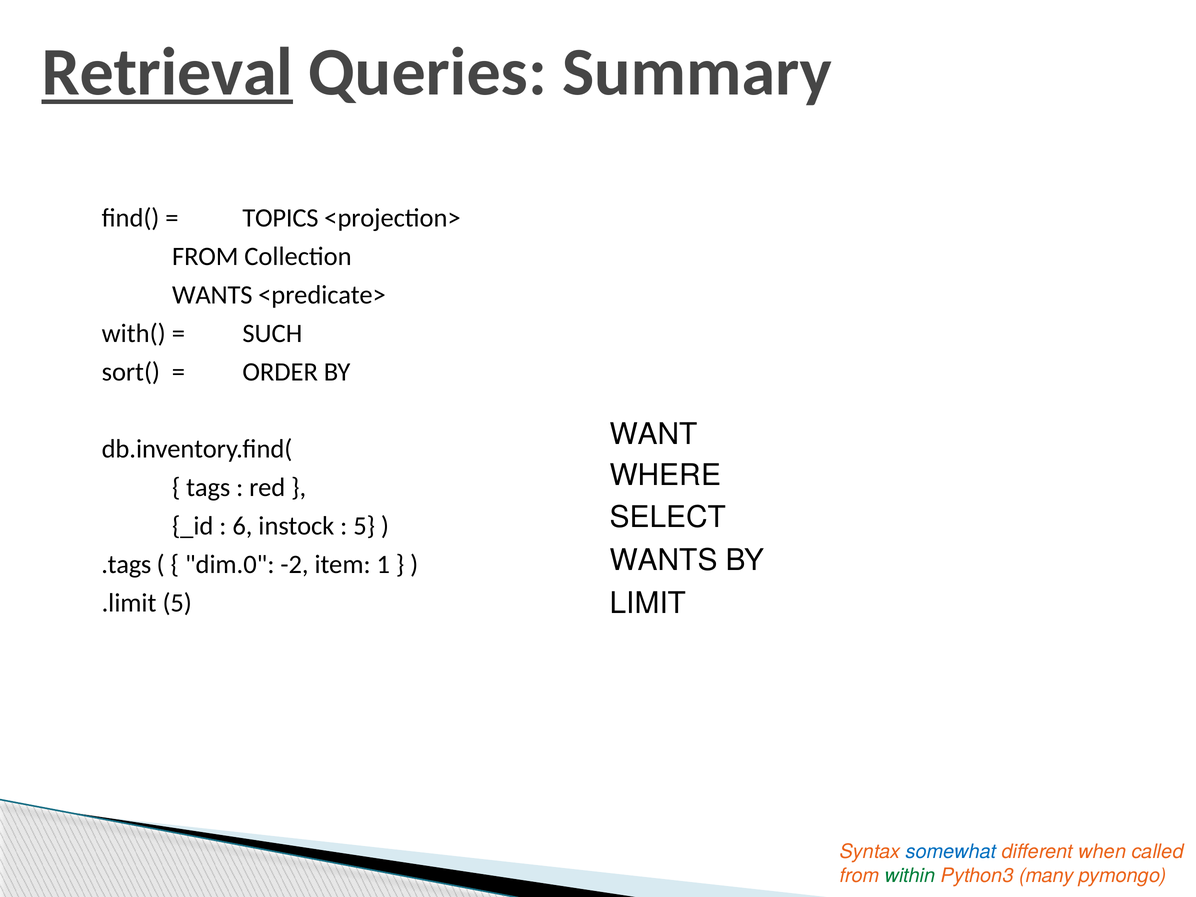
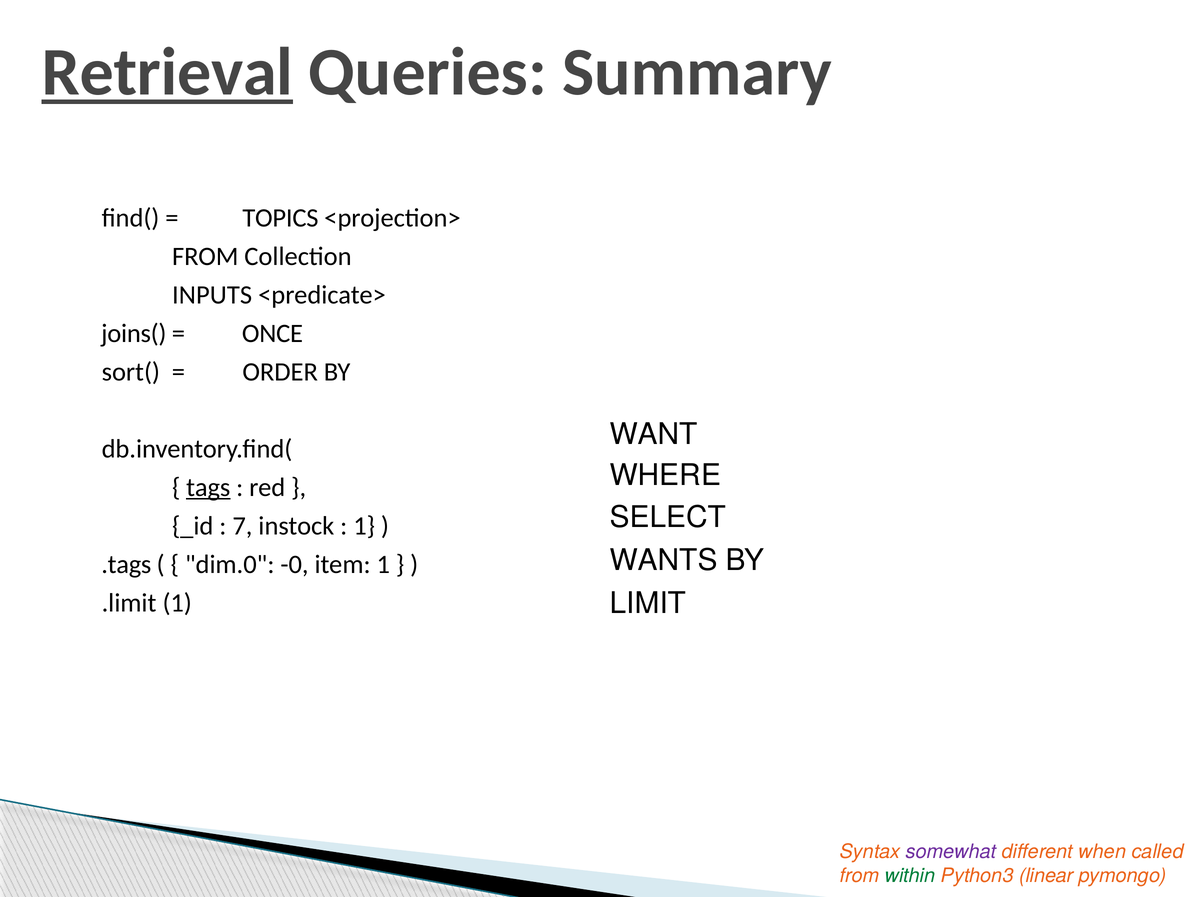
WANTS: WANTS -> INPUTS (212, 295)
with(: with( -> joins( (134, 333)
SUCH: SUCH -> ONCE (272, 333)
tags underline: none -> present (208, 487)
6: 6 -> 7 (242, 526)
5: 5 -> 1 (364, 526)
-2: -2 -> -0 (294, 565)
.limit 5: 5 -> 1 (177, 603)
somewhat colour: blue -> purple (951, 852)
many: many -> linear (1046, 876)
